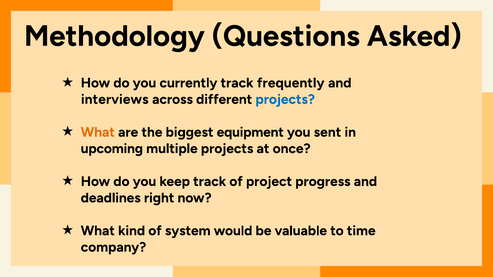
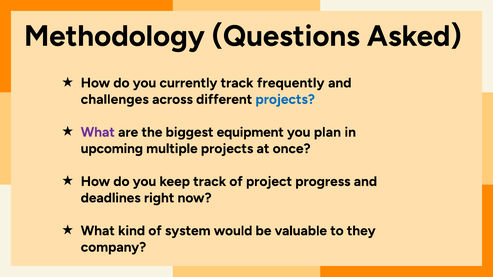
interviews: interviews -> challenges (115, 99)
What colour: orange -> purple (98, 132)
sent: sent -> plan (327, 132)
time: time -> they (361, 231)
